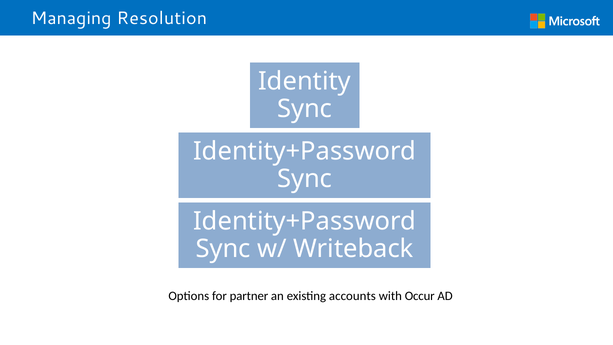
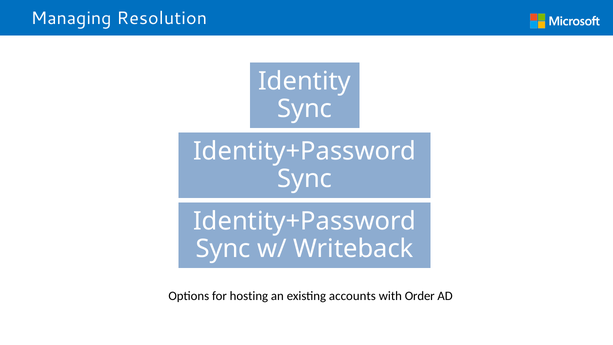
partner: partner -> hosting (249, 296)
Occur: Occur -> Order (420, 296)
